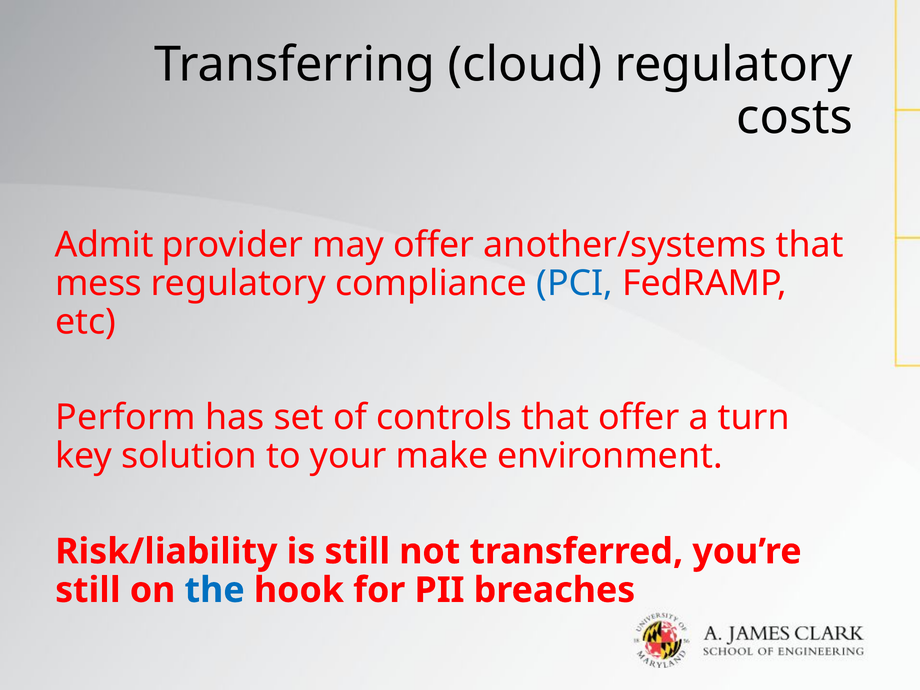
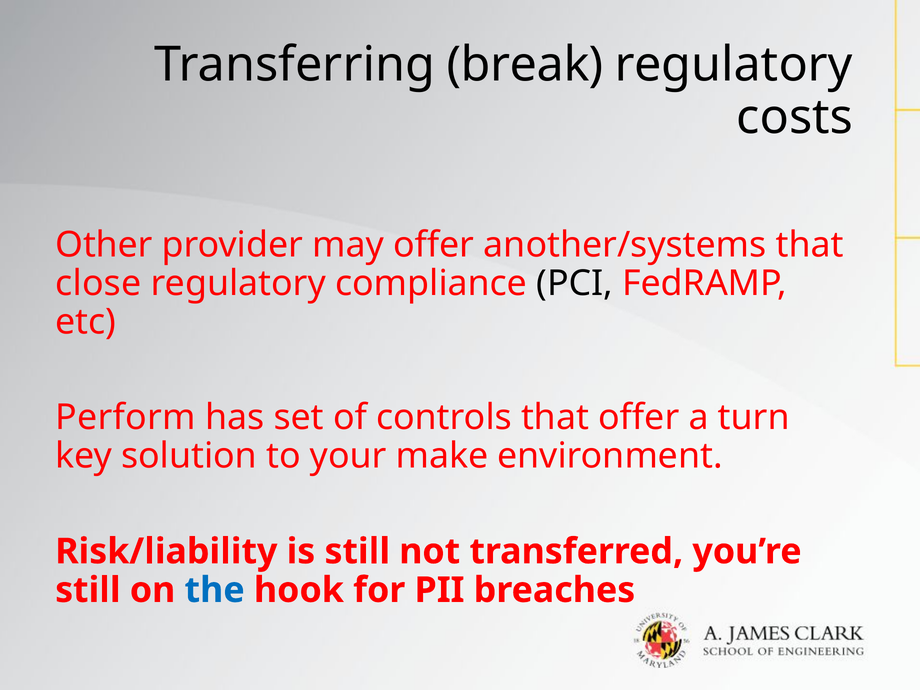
cloud: cloud -> break (525, 65)
Admit: Admit -> Other (104, 245)
mess: mess -> close (98, 283)
PCI colour: blue -> black (575, 283)
